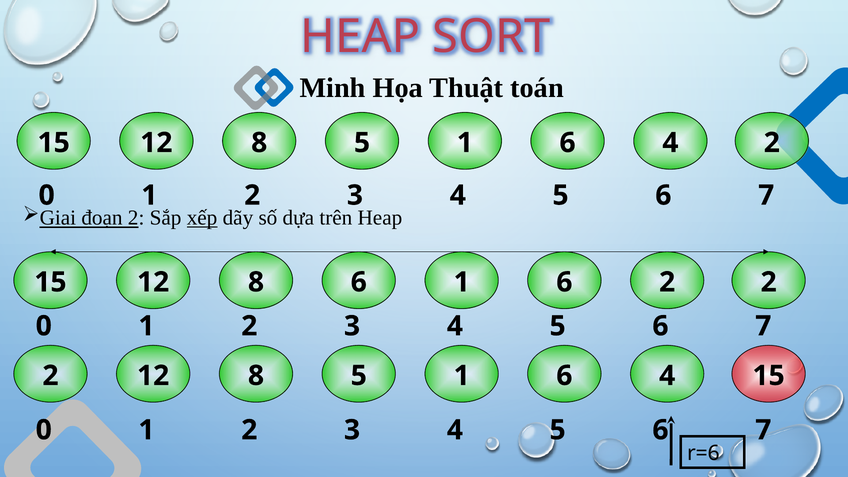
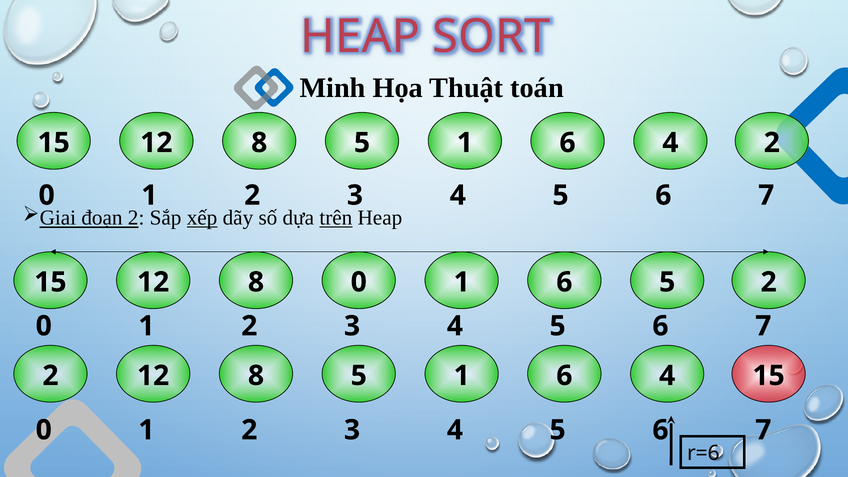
trên underline: none -> present (336, 218)
8 6: 6 -> 0 (359, 282)
6 2: 2 -> 5 (667, 282)
